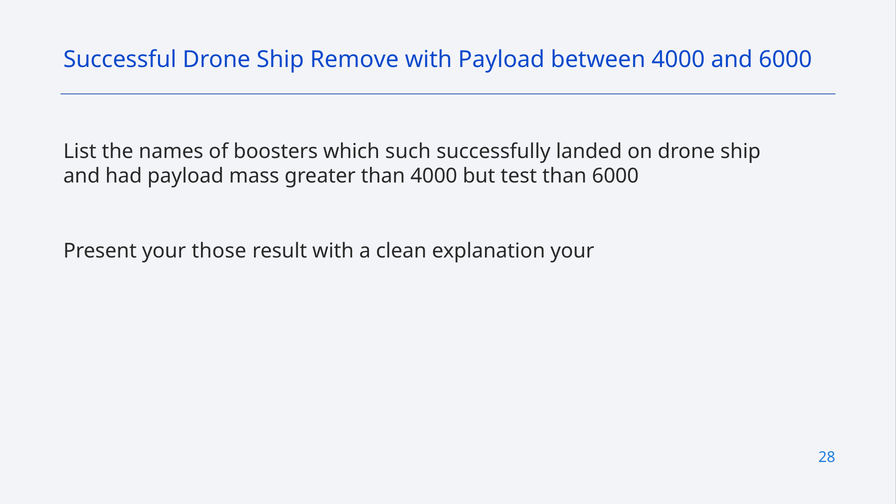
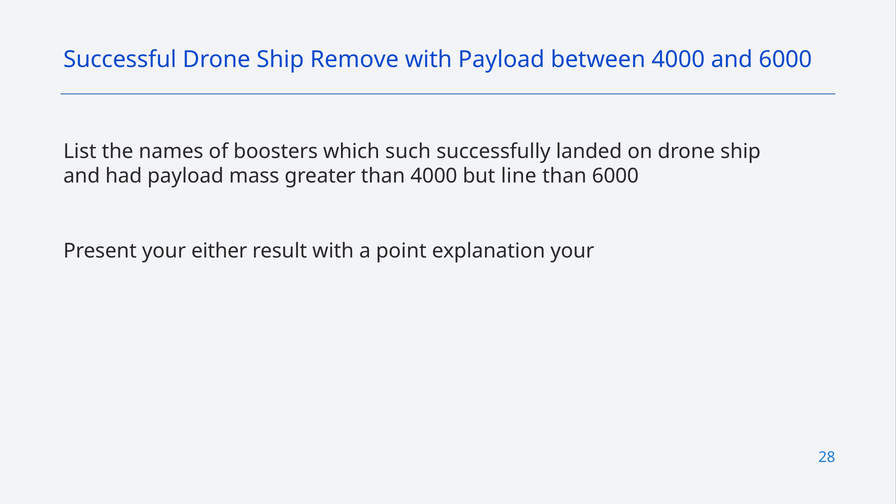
test: test -> line (519, 176)
those: those -> either (219, 251)
clean: clean -> point (401, 251)
